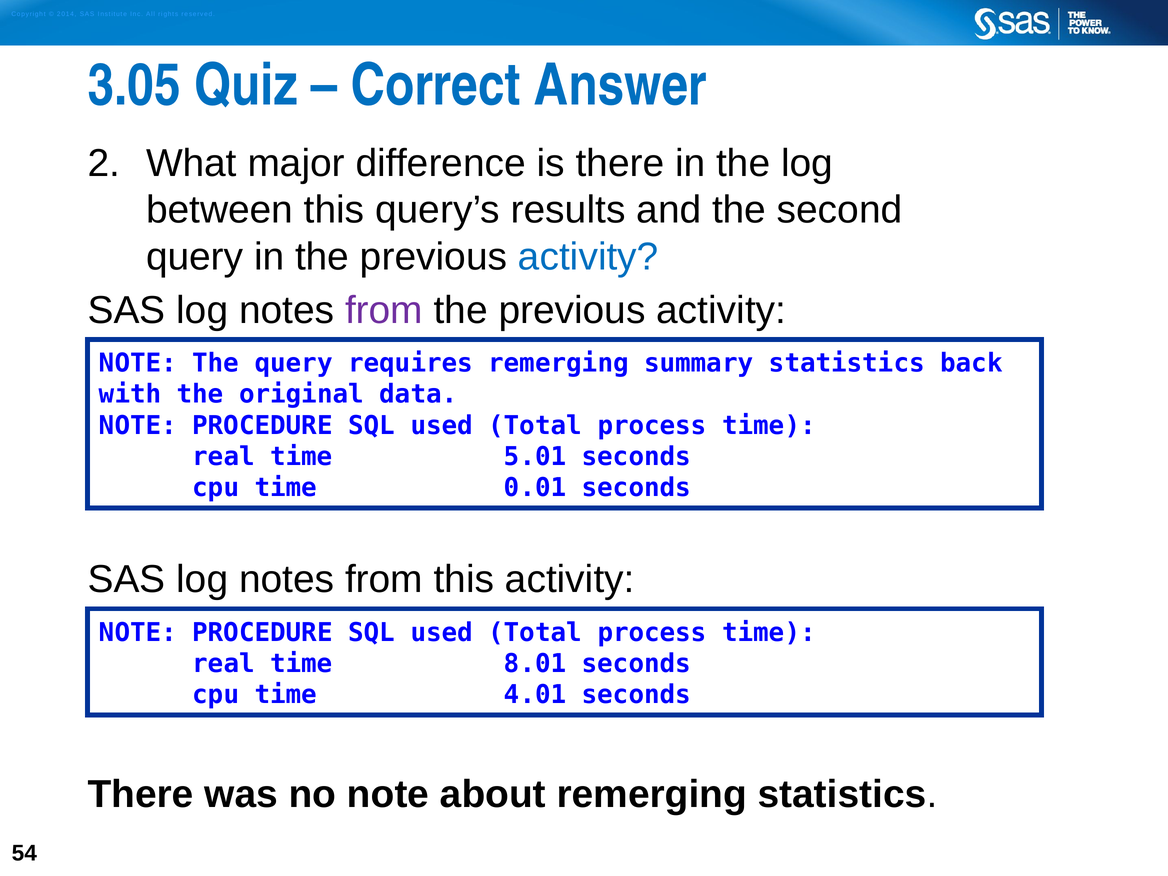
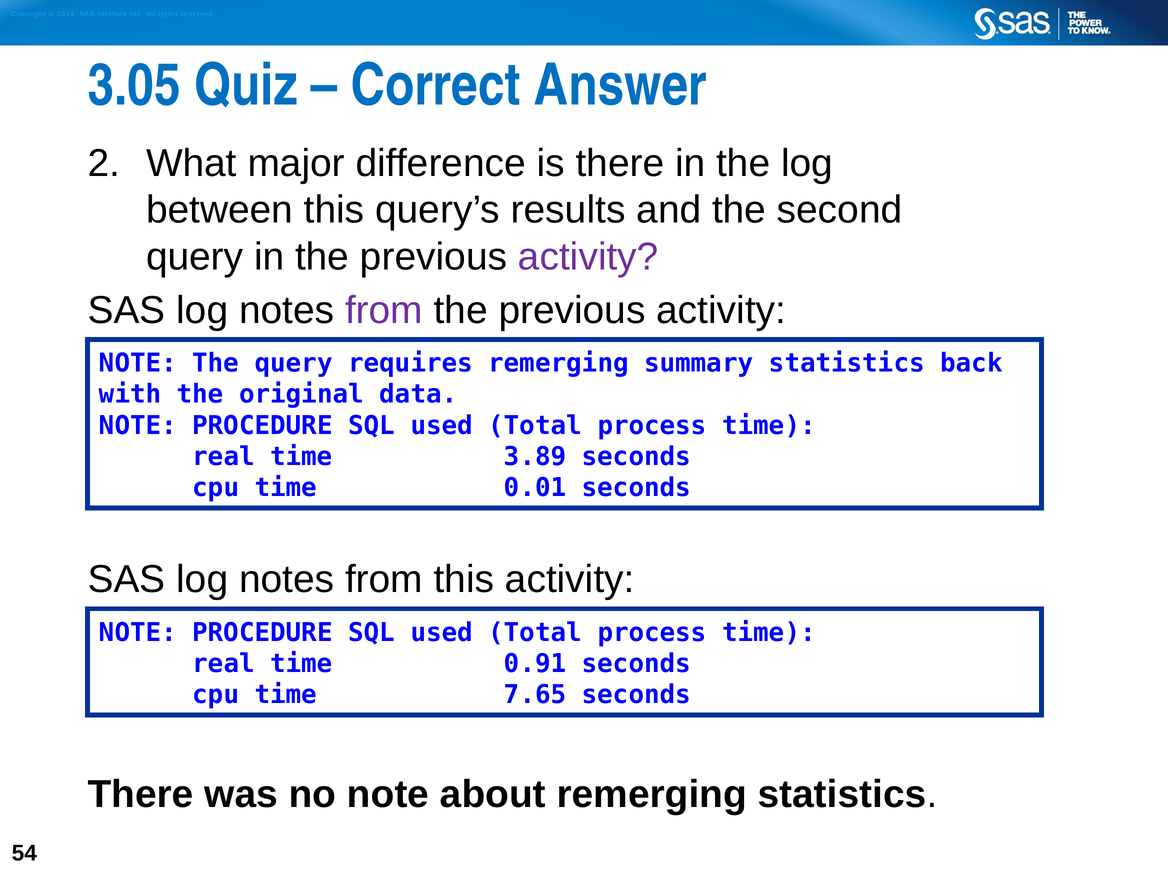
activity colour: blue -> purple (588, 257)
5.01: 5.01 -> 3.89 (535, 457)
8.01: 8.01 -> 0.91 (535, 664)
4.01: 4.01 -> 7.65 (535, 695)
